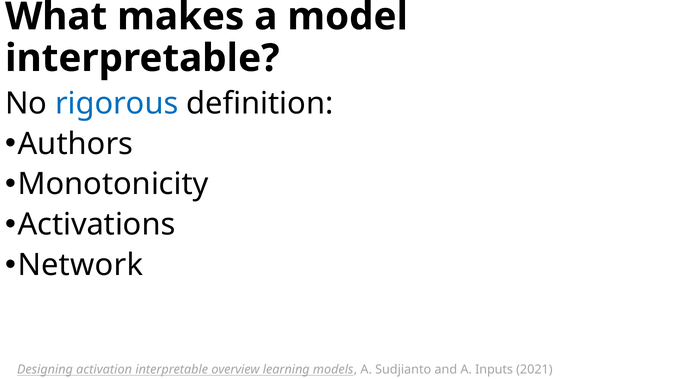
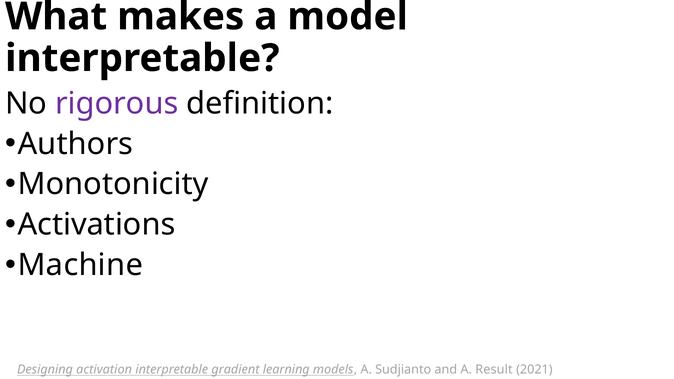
rigorous colour: blue -> purple (117, 104)
Network: Network -> Machine (80, 265)
overview: overview -> gradient (235, 370)
Inputs: Inputs -> Result (494, 370)
